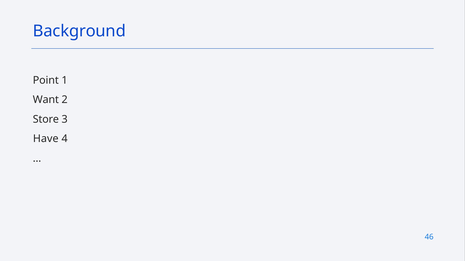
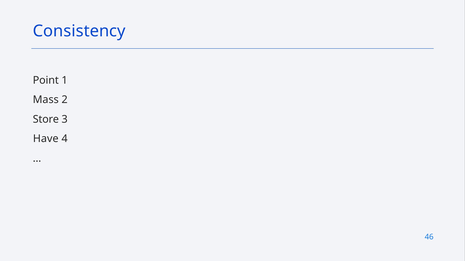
Background: Background -> Consistency (79, 31)
Want: Want -> Mass (46, 100)
